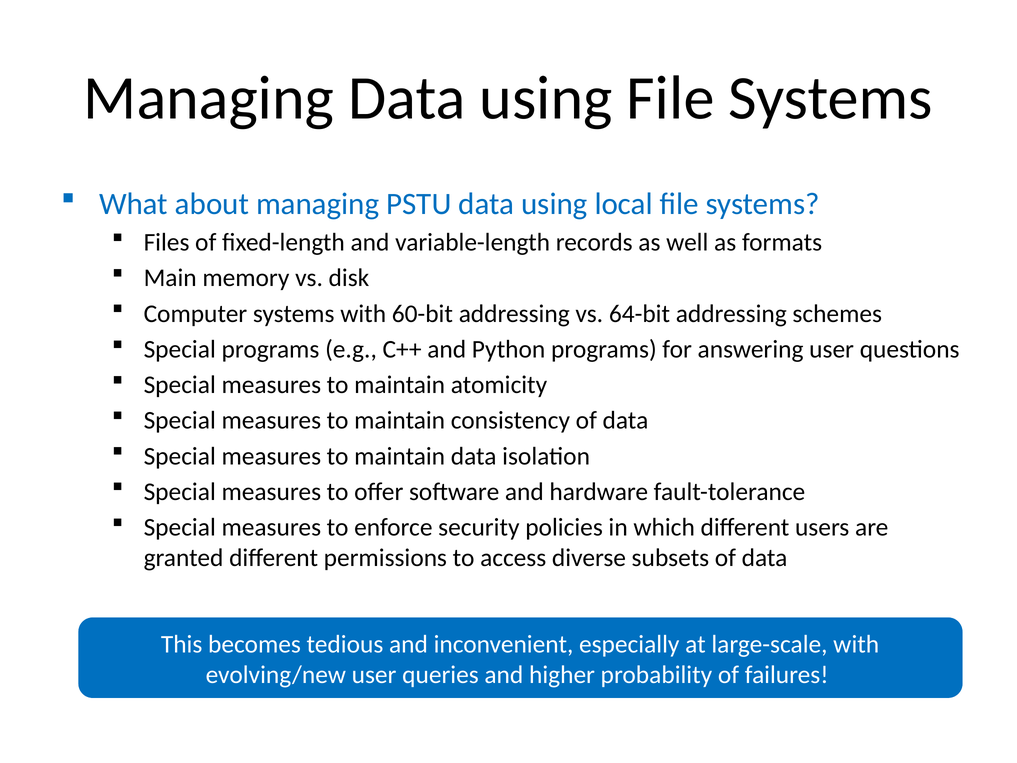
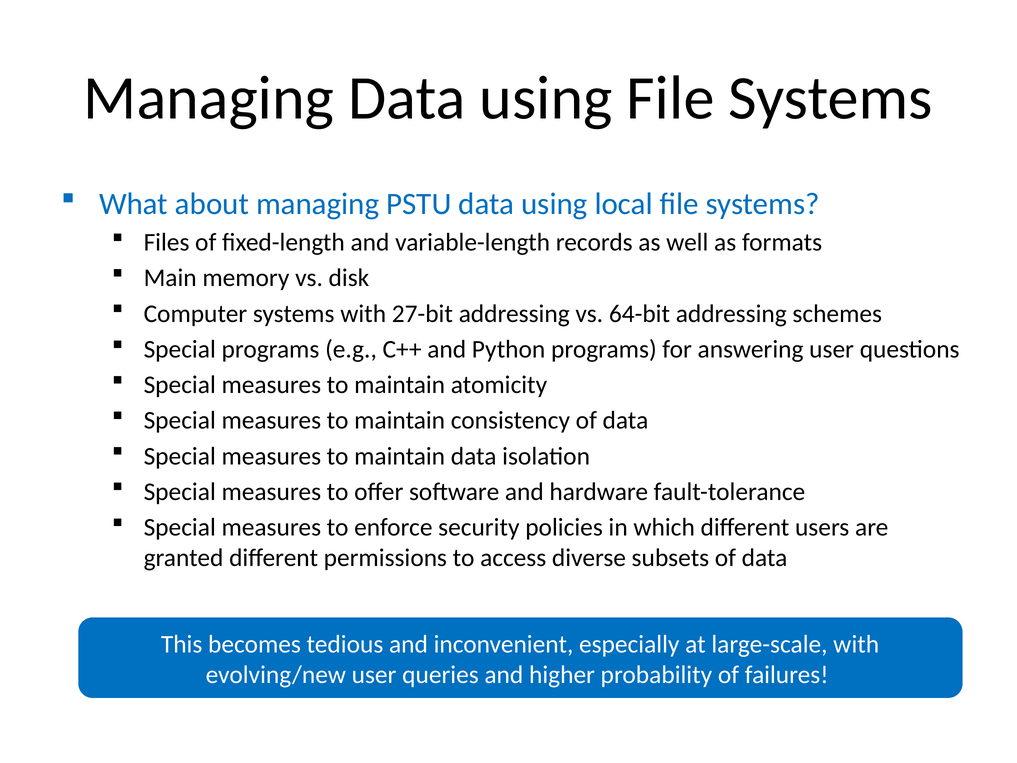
60-bit: 60-bit -> 27-bit (422, 314)
